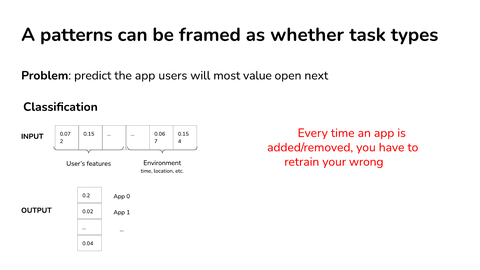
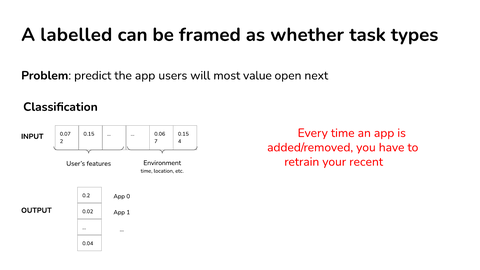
patterns: patterns -> labelled (76, 35)
wrong: wrong -> recent (366, 162)
